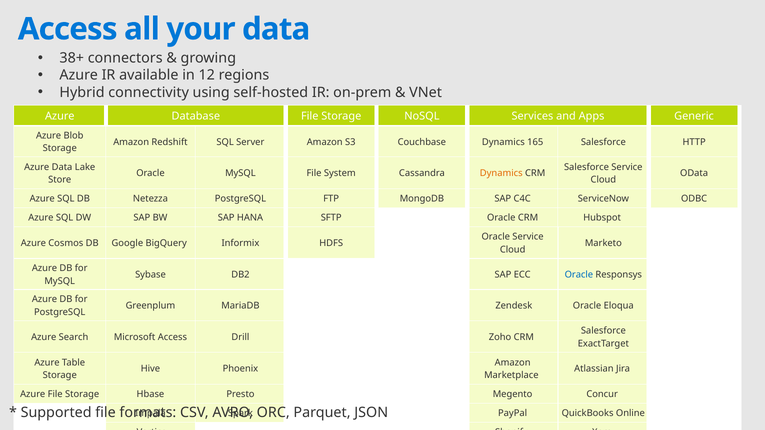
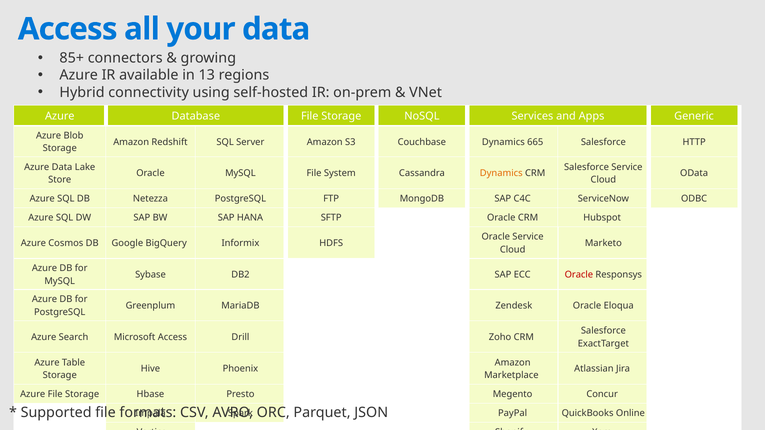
38+: 38+ -> 85+ (72, 58)
12: 12 -> 13 (207, 75)
165: 165 -> 665 (535, 142)
Oracle colour: blue -> red (579, 275)
